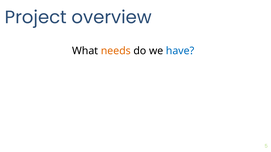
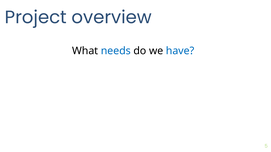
needs colour: orange -> blue (116, 51)
